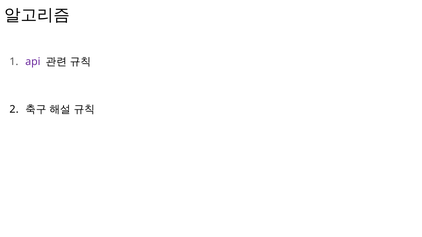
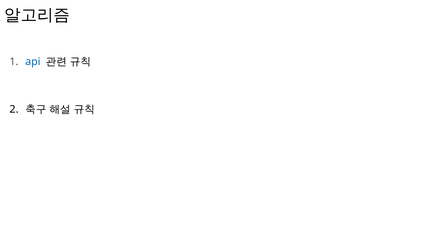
api colour: purple -> blue (33, 62)
